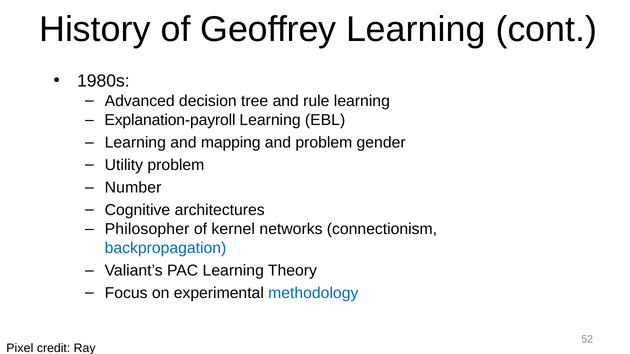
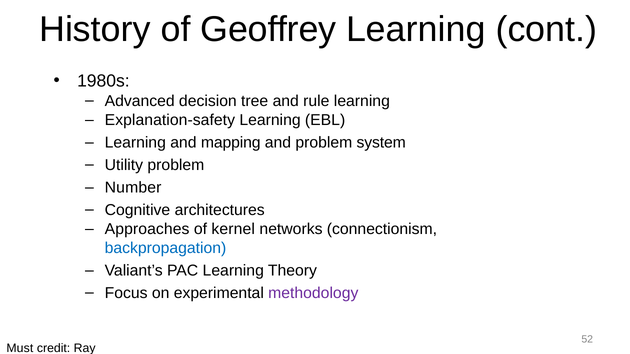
Explanation-payroll: Explanation-payroll -> Explanation-safety (170, 120)
gender: gender -> system (381, 143)
Philosopher: Philosopher -> Approaches (147, 229)
methodology colour: blue -> purple (313, 293)
Pixel: Pixel -> Must (20, 348)
